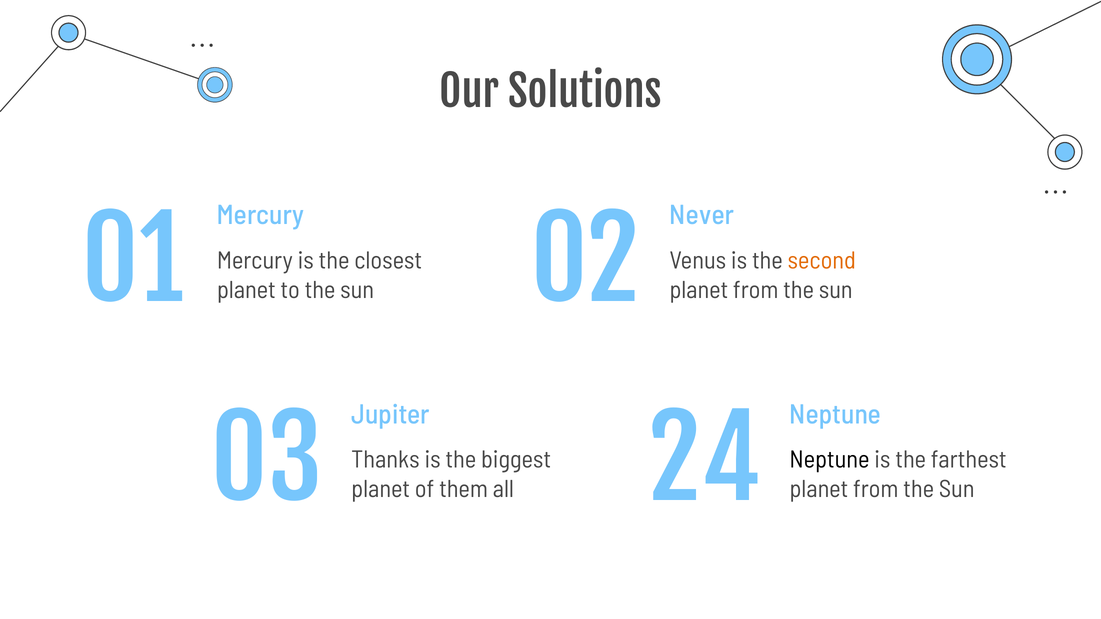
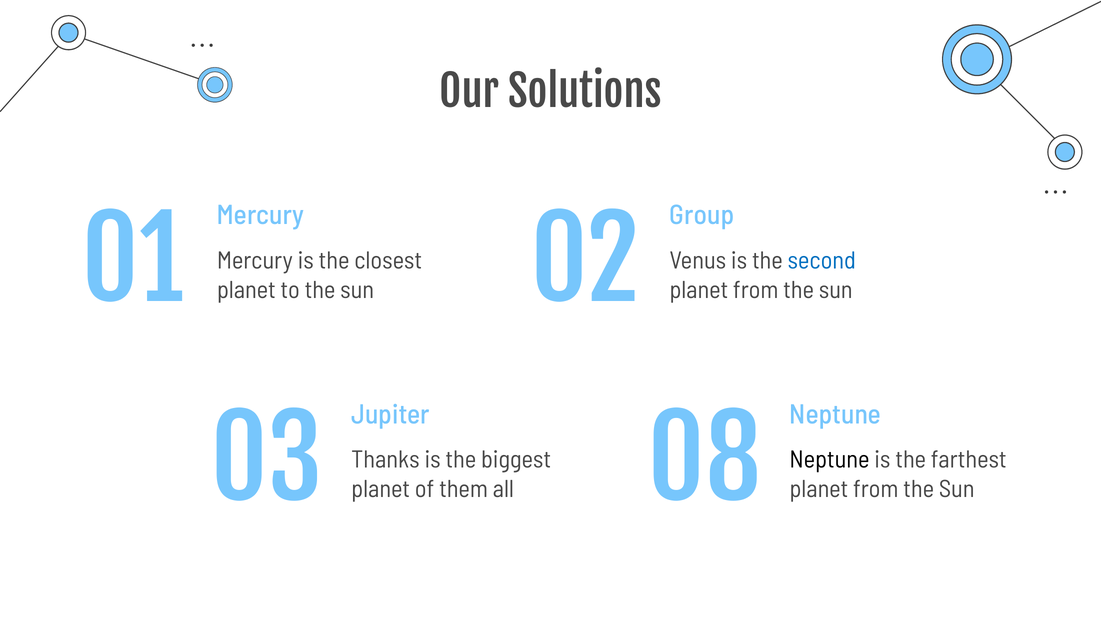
Never: Never -> Group (702, 216)
second colour: orange -> blue (822, 261)
24: 24 -> 08 (704, 464)
